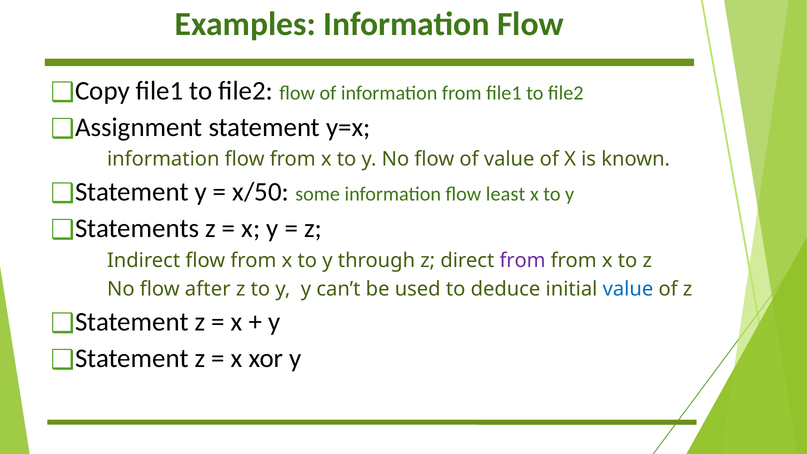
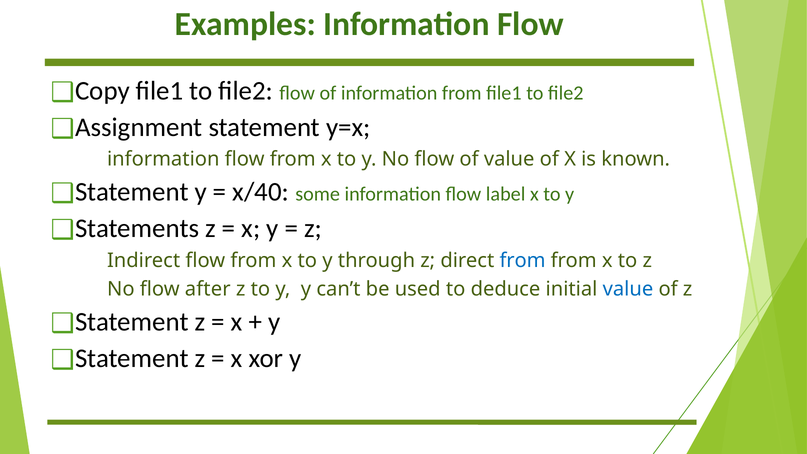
x/50: x/50 -> x/40 (261, 192)
least: least -> label (506, 194)
from colour: purple -> blue (523, 261)
